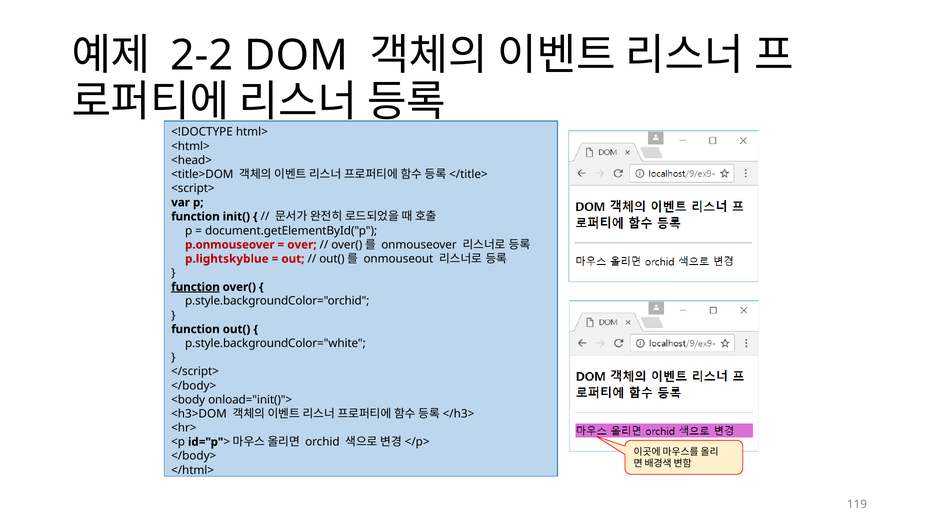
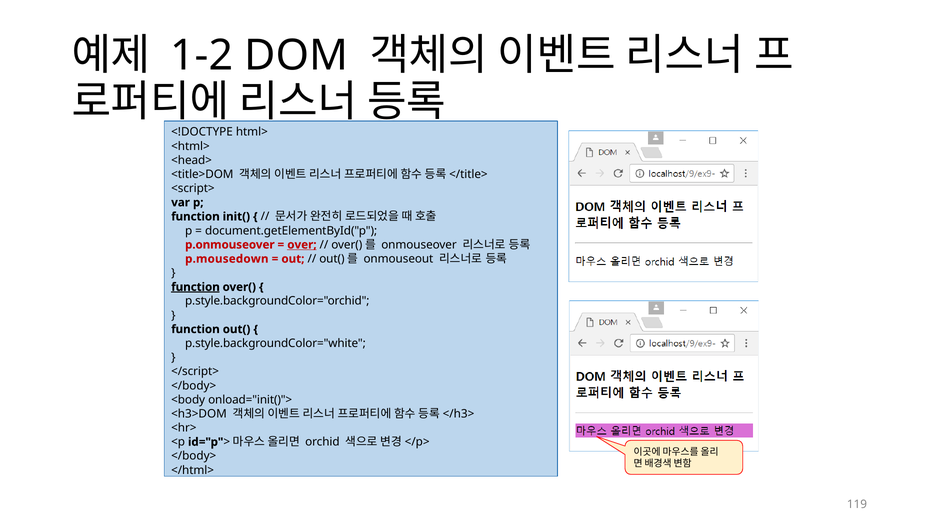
2-2: 2-2 -> 1-2 (202, 56)
over underline: none -> present (302, 245)
p.lightskyblue: p.lightskyblue -> p.mousedown (227, 259)
